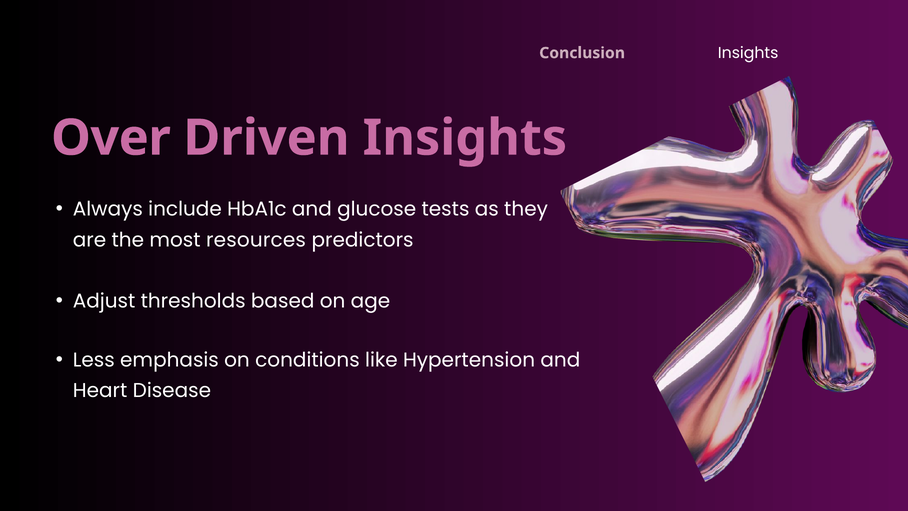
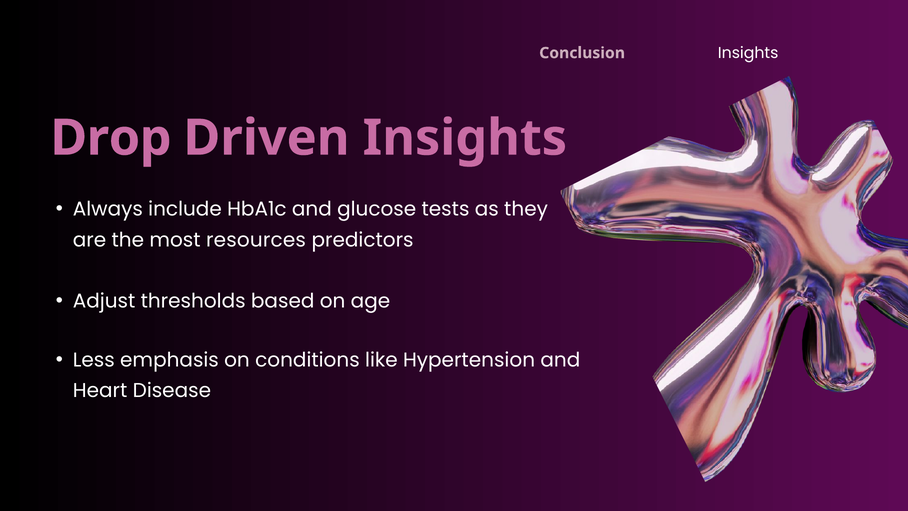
Over: Over -> Drop (111, 138)
